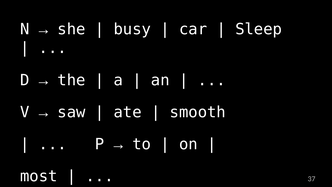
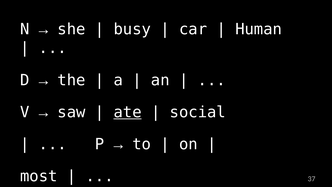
Sleep: Sleep -> Human (259, 29)
ate underline: none -> present (128, 112)
smooth: smooth -> social (198, 112)
